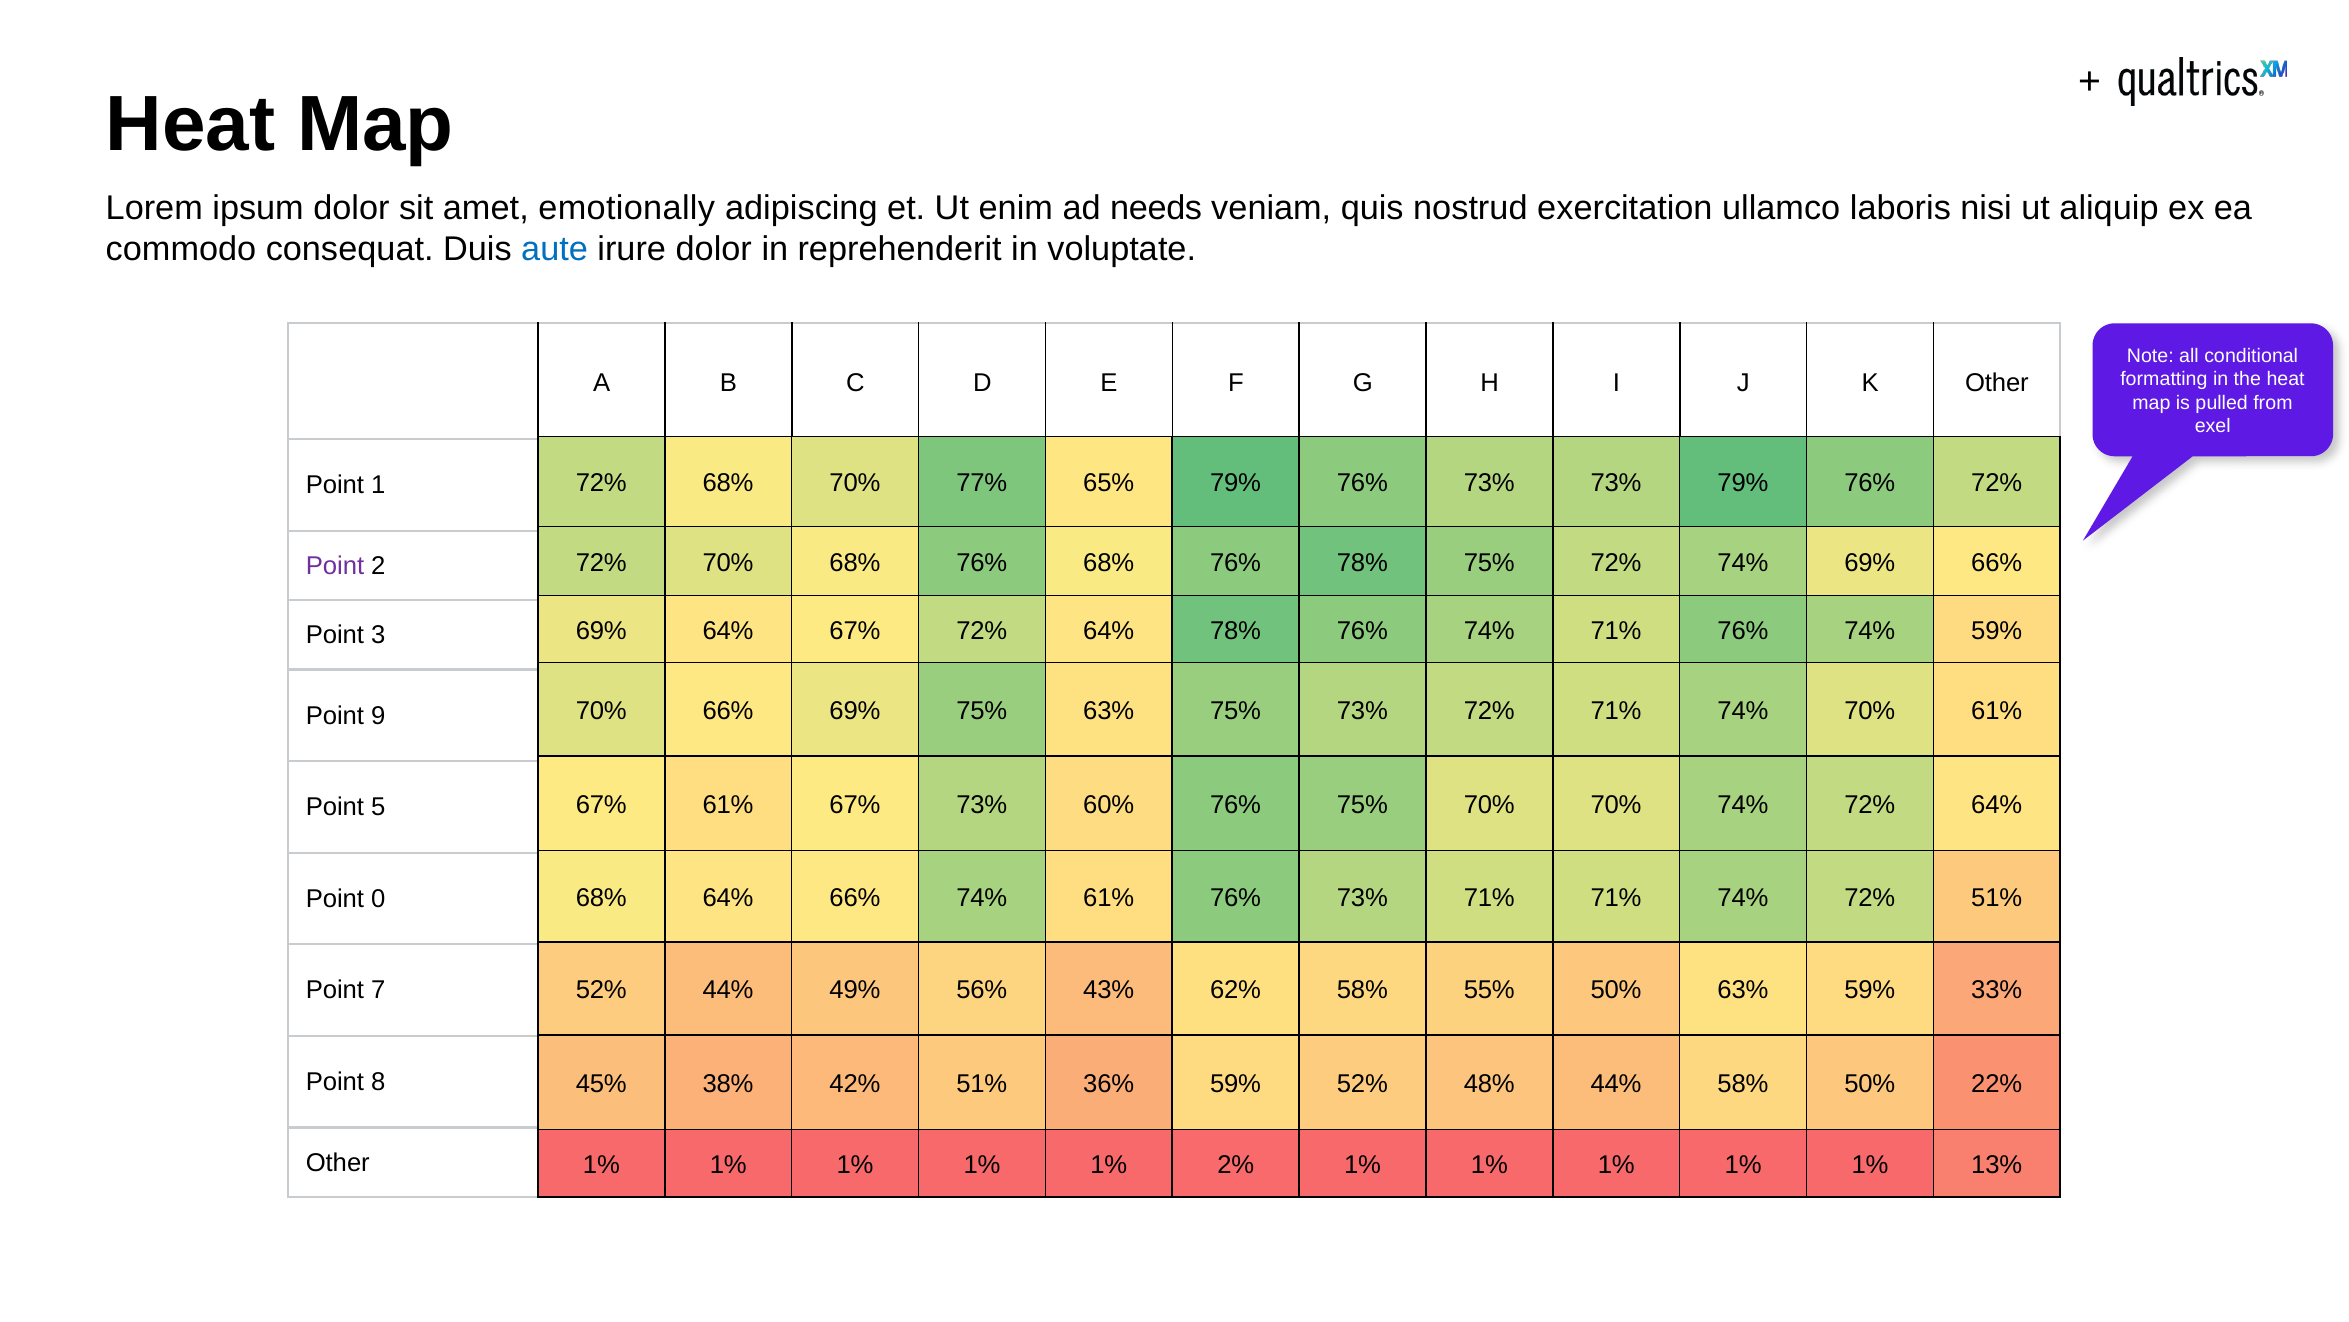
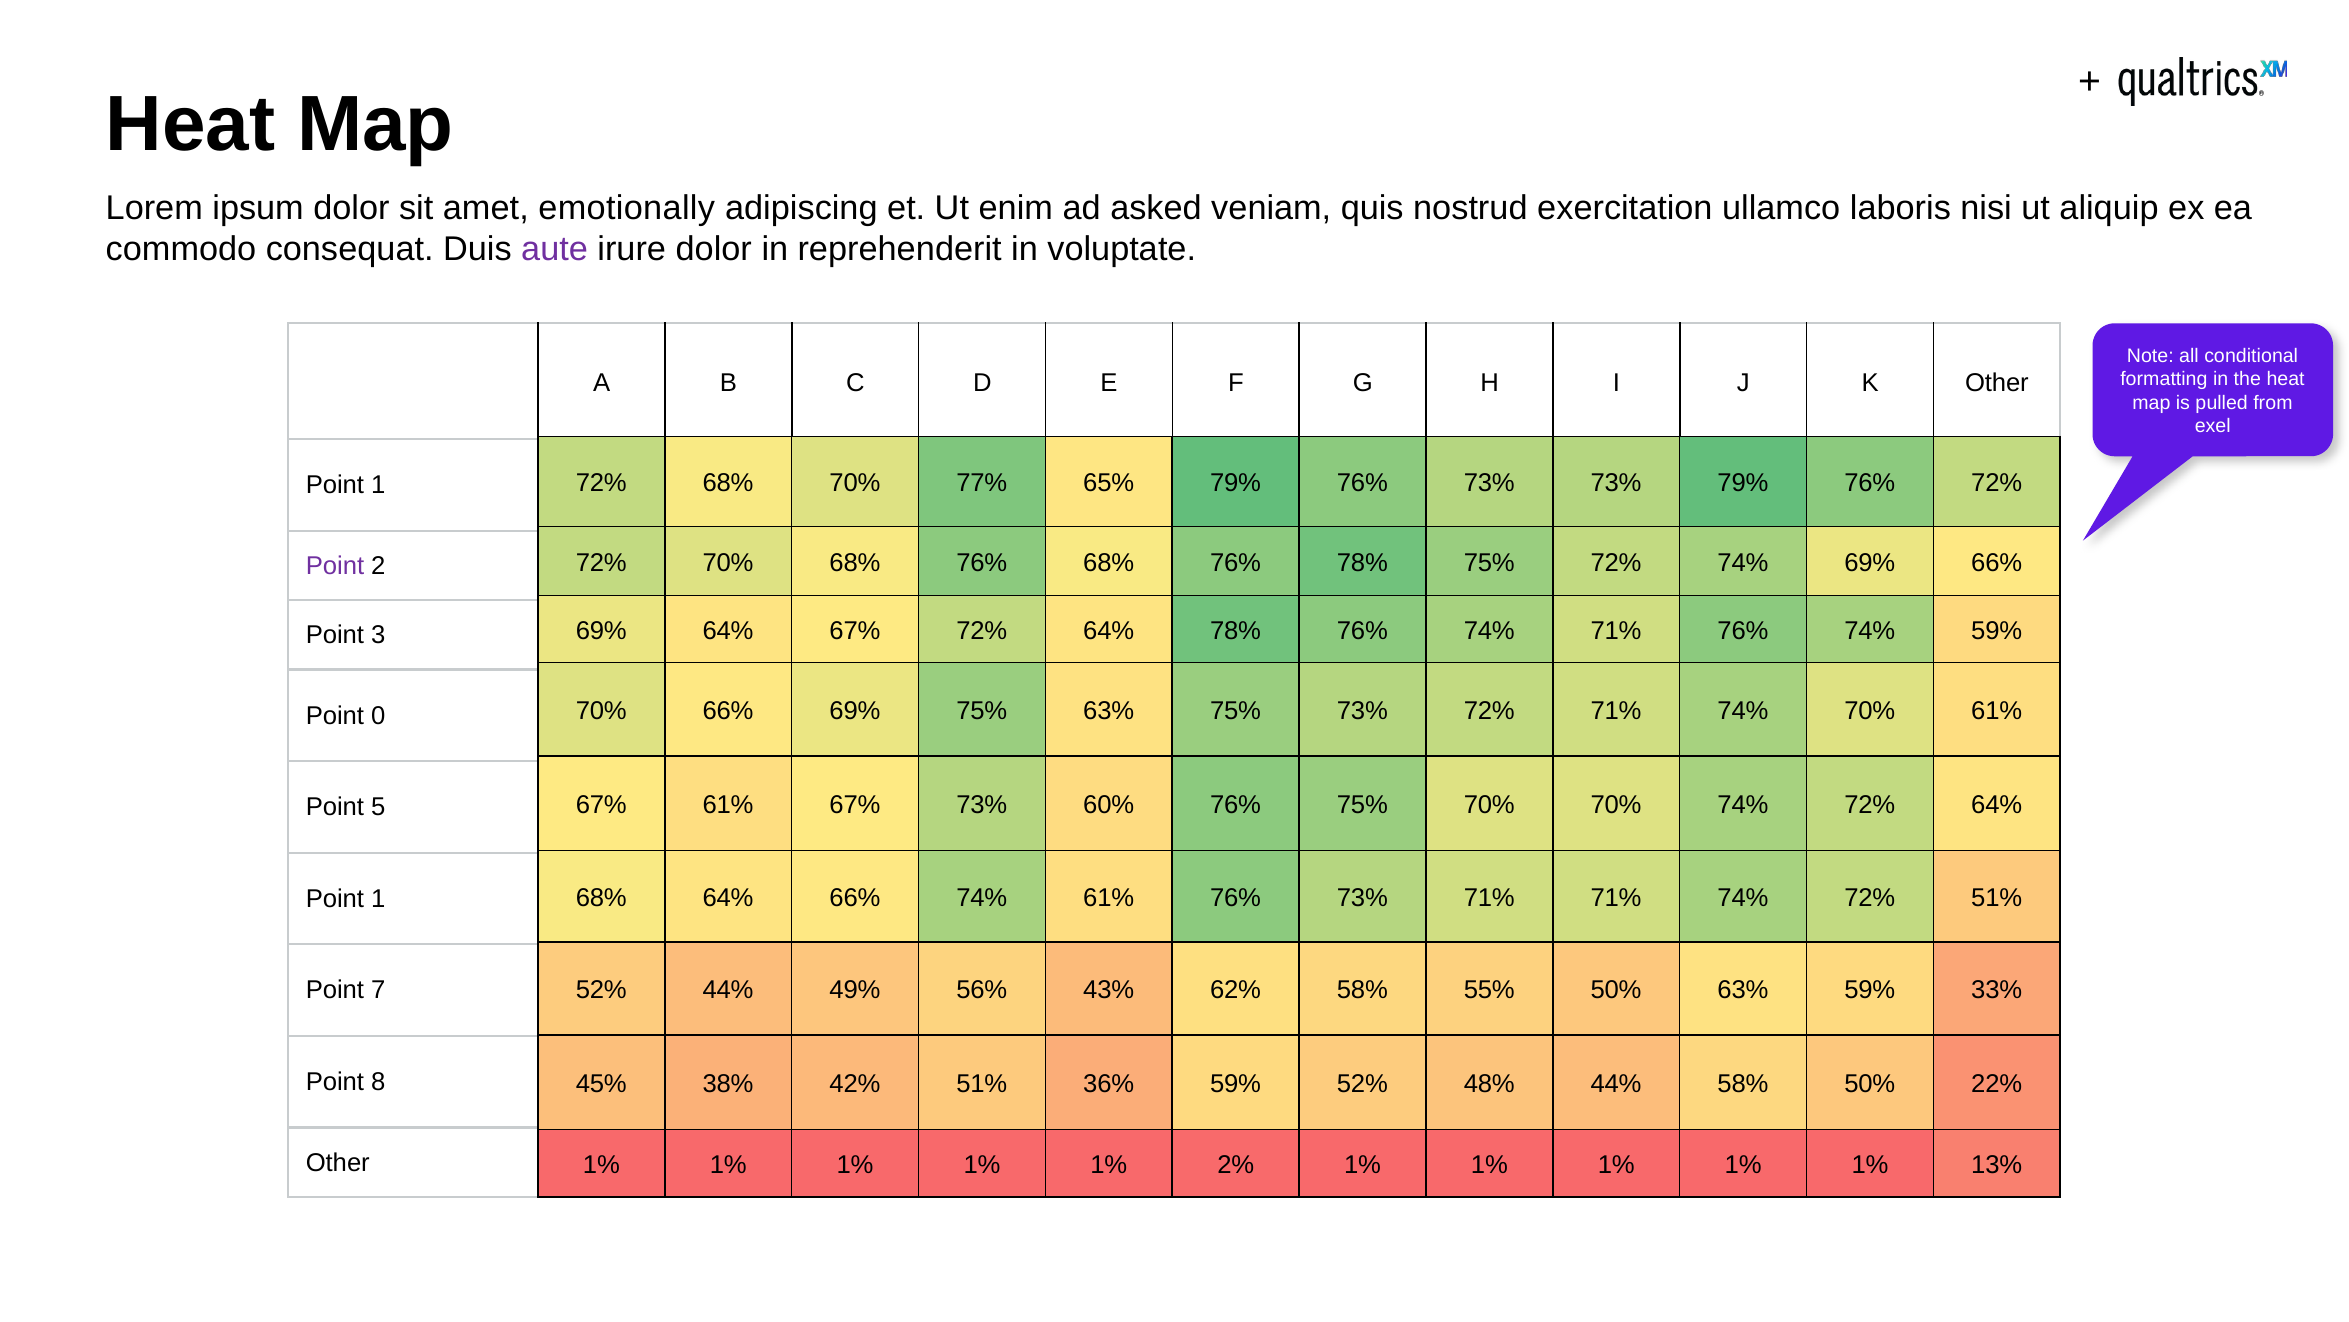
needs: needs -> asked (1156, 208)
aute colour: blue -> purple (555, 249)
9: 9 -> 0 (378, 715)
0: 0 -> 1 (378, 898)
